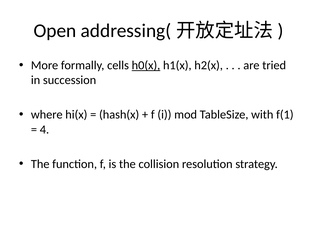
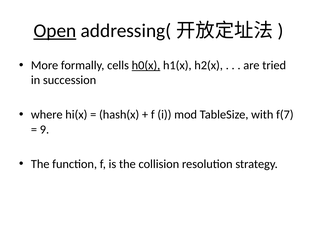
Open underline: none -> present (55, 31)
f(1: f(1 -> f(7 (285, 115)
4: 4 -> 9 (44, 129)
